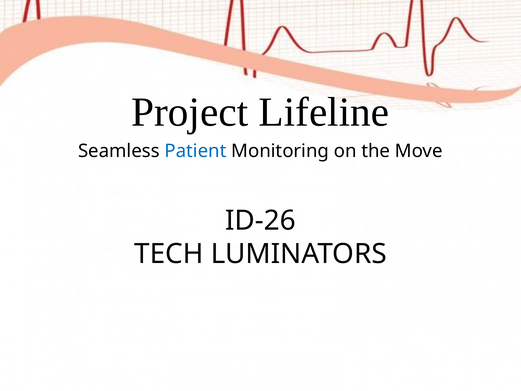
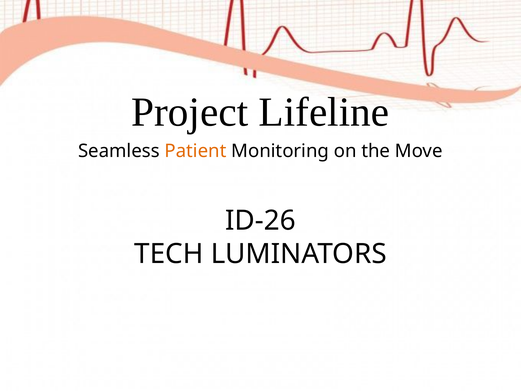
Patient colour: blue -> orange (195, 151)
